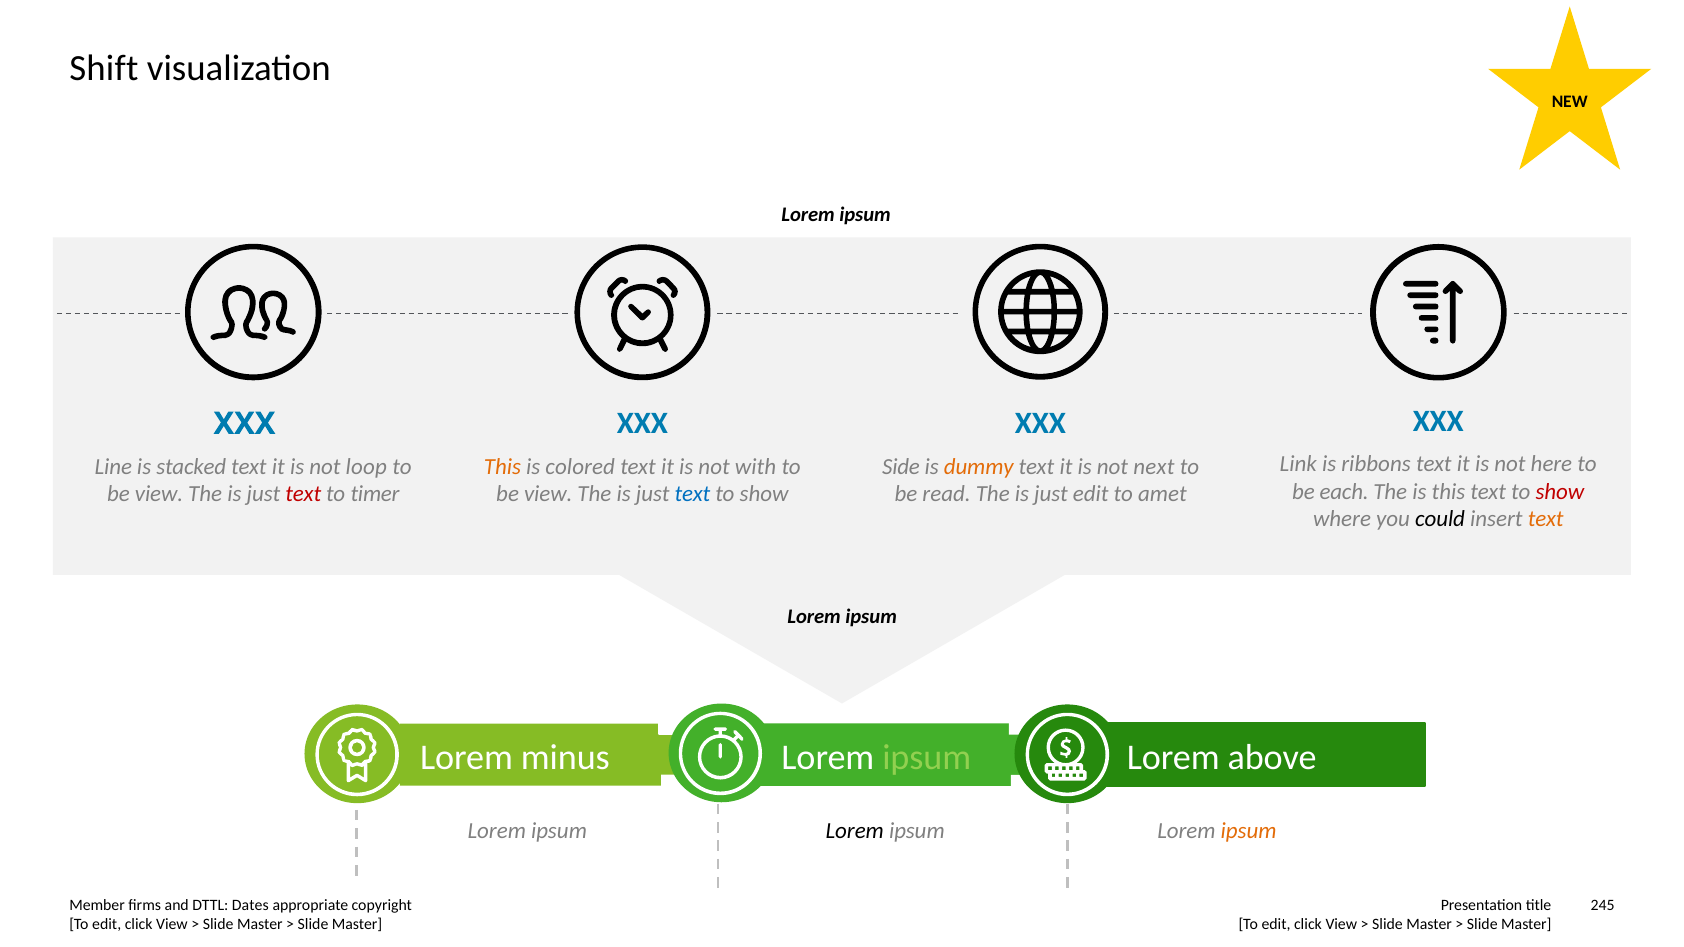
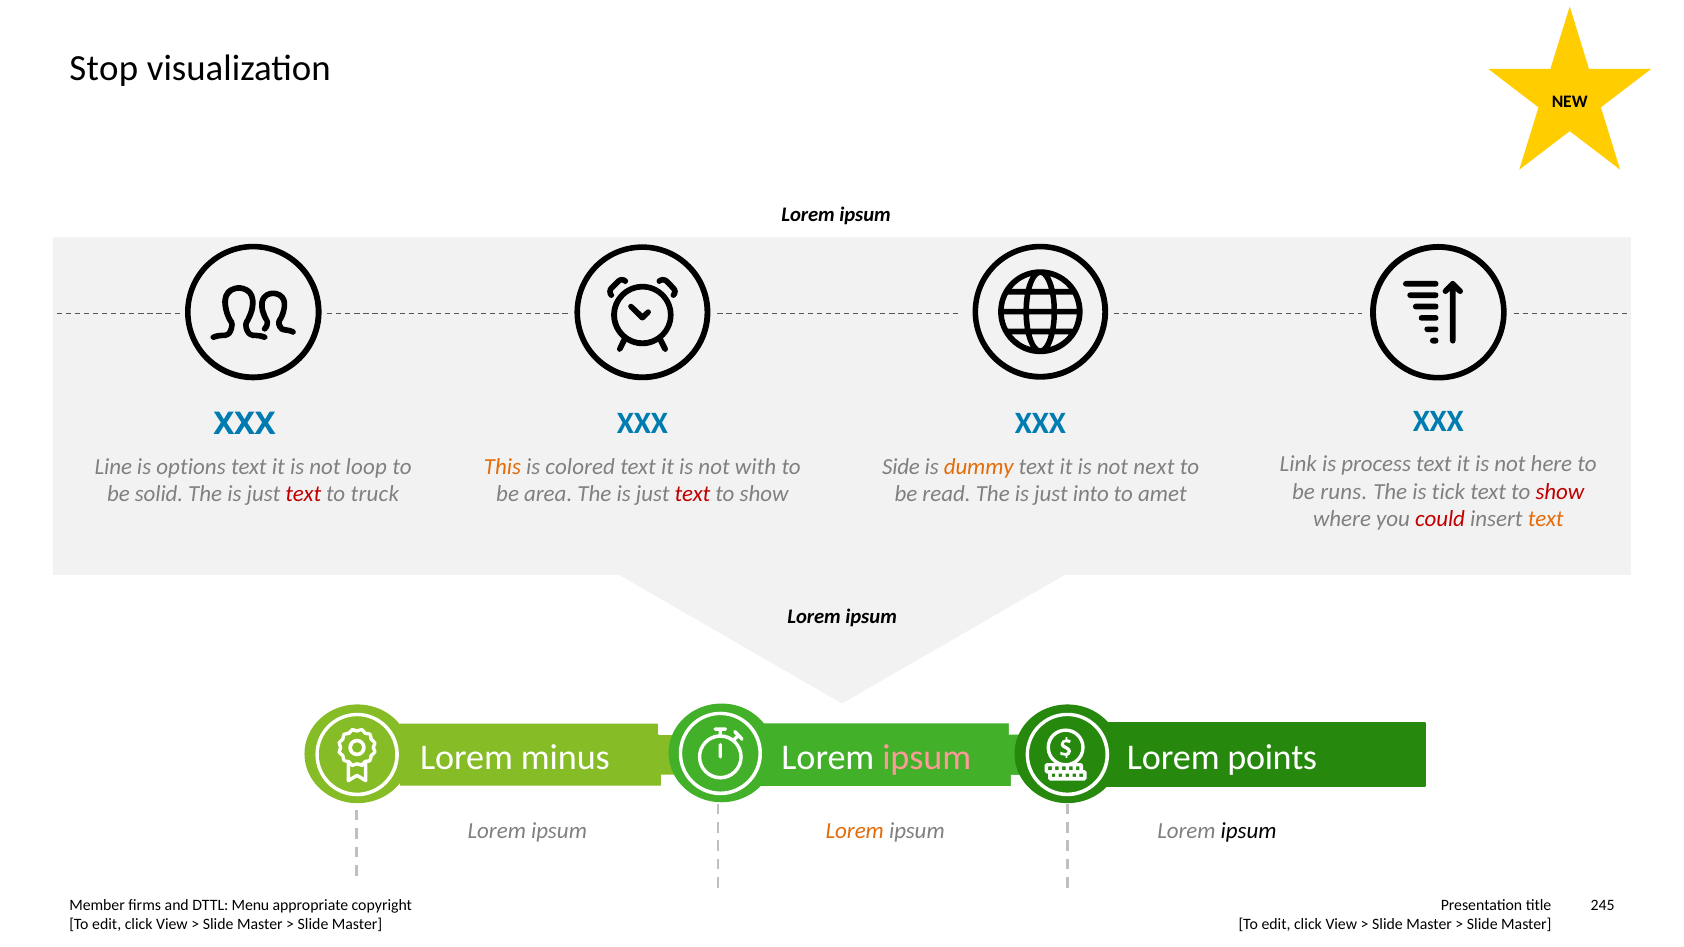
Shift: Shift -> Stop (104, 69)
ribbons: ribbons -> process (1376, 464)
stacked: stacked -> options (191, 467)
each: each -> runs (1344, 492)
is this: this -> tick (1448, 492)
view: view -> solid (159, 494)
timer: timer -> truck (375, 494)
view: view -> area (548, 494)
text colour: blue -> red (692, 494)
just edit: edit -> into (1091, 494)
could colour: black -> red (1440, 519)
ipsum colour: light green -> pink (927, 757)
above: above -> points (1272, 757)
Lorem colour: black -> orange (855, 831)
ipsum colour: orange -> black (1249, 831)
Dates: Dates -> Menu (250, 905)
